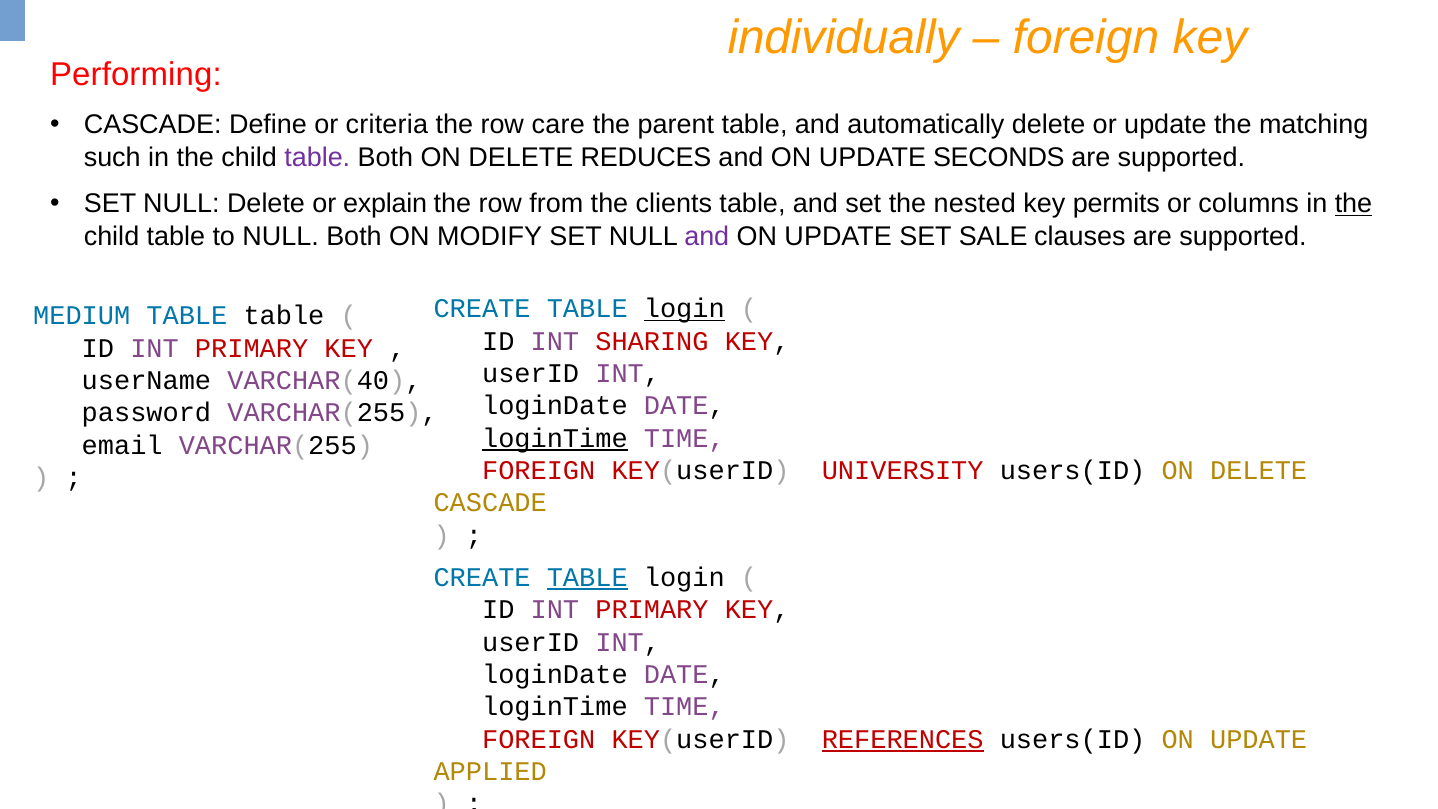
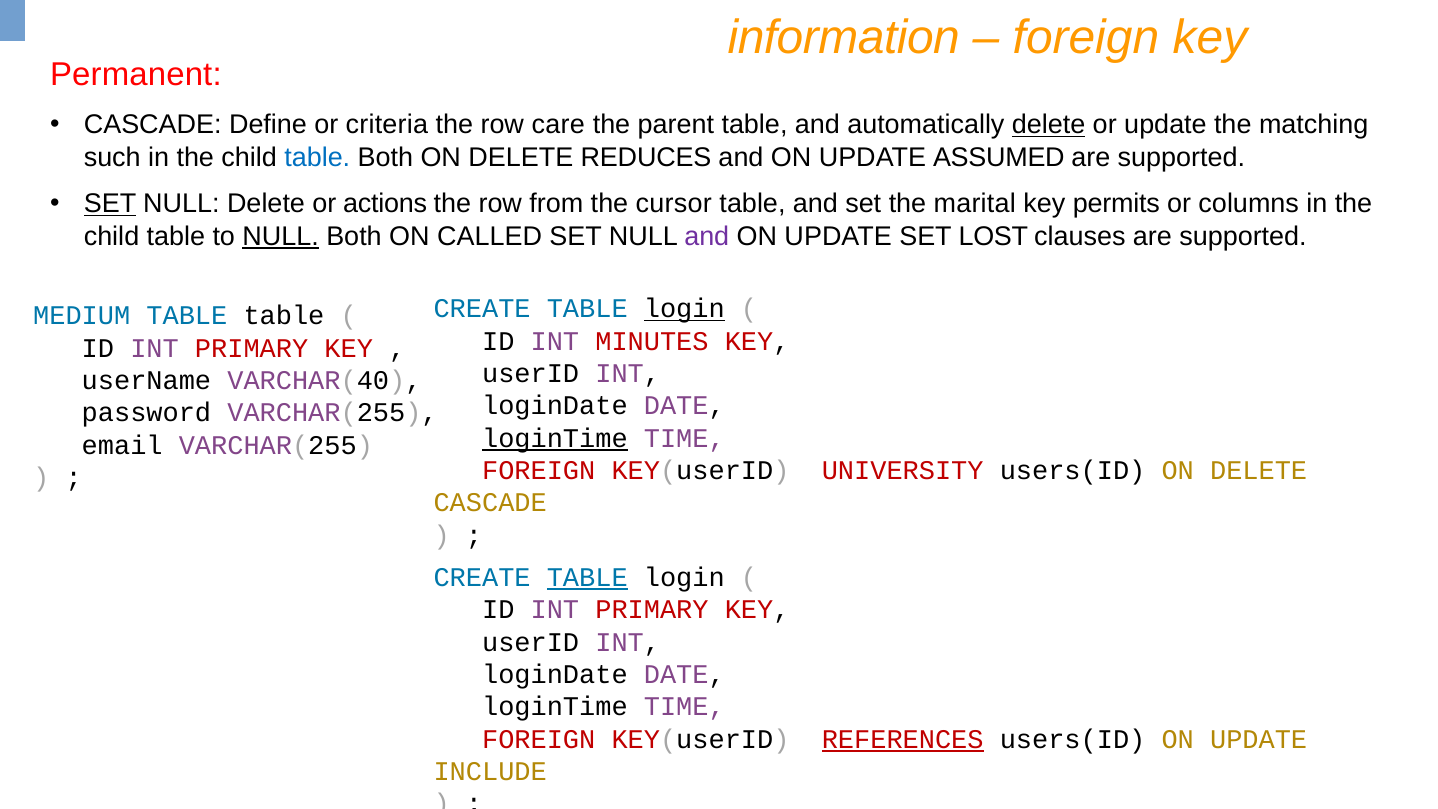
individually: individually -> information (844, 37)
Performing: Performing -> Permanent (136, 75)
delete underline: none -> present (1049, 125)
table colour: purple -> blue (317, 157)
SECONDS: SECONDS -> ASSUMED (999, 157)
SET underline: none -> present (110, 204)
explain: explain -> actions (385, 204)
clients: clients -> cursor (674, 204)
nested: nested -> marital (975, 204)
the underline: present -> none (1353, 204)
NULL underline: none -> present (281, 236)
MODIFY: MODIFY -> CALLED (490, 236)
SALE: SALE -> LOST (993, 236)
SHARING: SHARING -> MINUTES (652, 341)
APPLIED: APPLIED -> INCLUDE (490, 771)
